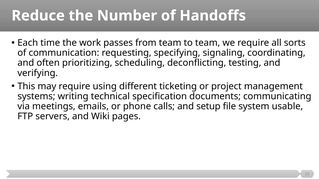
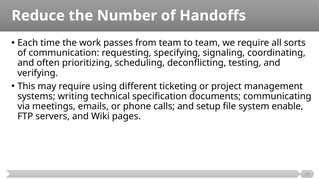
usable: usable -> enable (287, 107)
